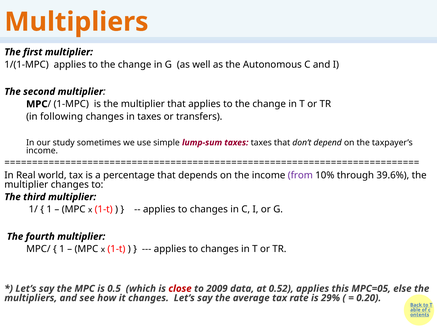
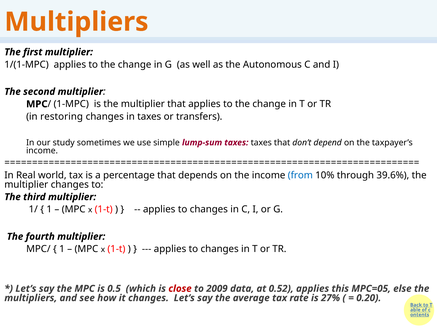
following: following -> restoring (62, 116)
from colour: purple -> blue (300, 175)
29%: 29% -> 27% (331, 298)
